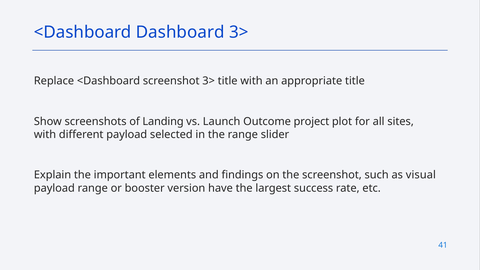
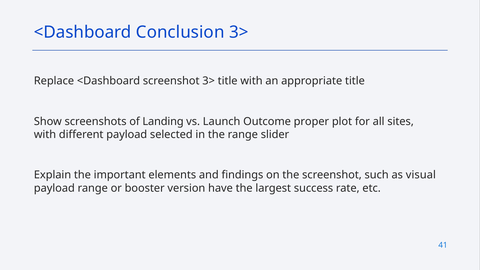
Dashboard: Dashboard -> Conclusion (180, 32)
project: project -> proper (311, 121)
